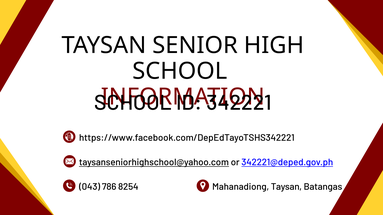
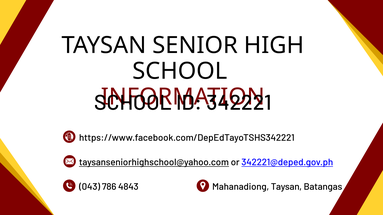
8254: 8254 -> 4843 (128, 187)
